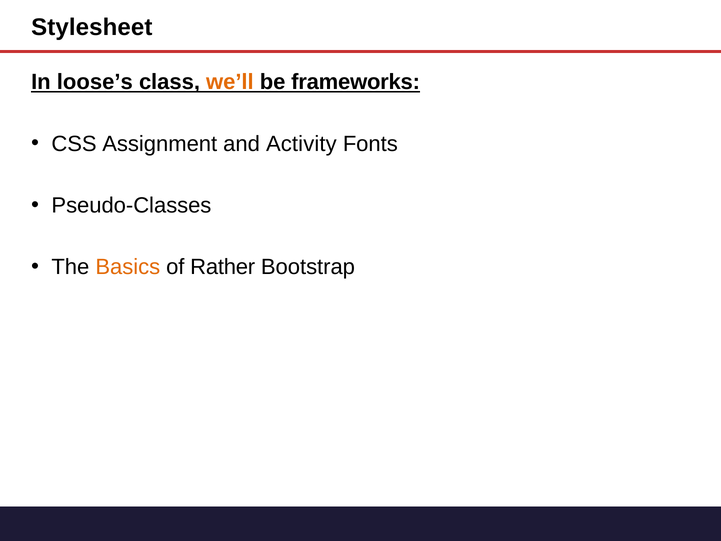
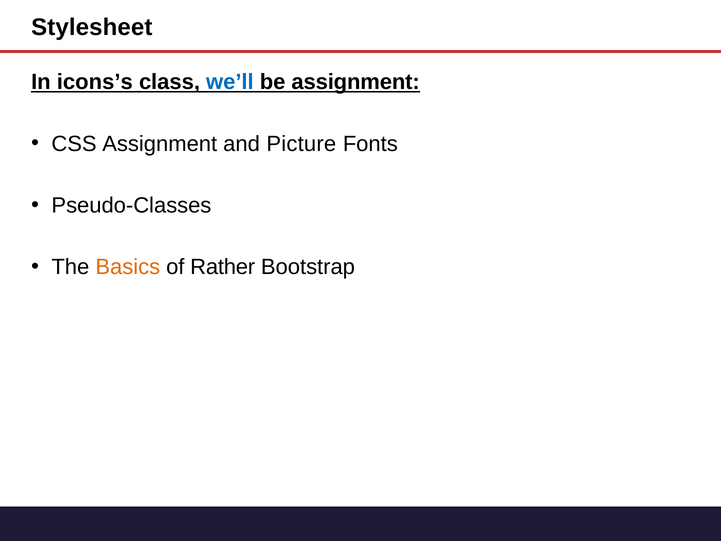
loose’s: loose’s -> icons’s (95, 82)
we’ll colour: orange -> blue (230, 82)
be frameworks: frameworks -> assignment (356, 82)
Activity: Activity -> Picture (301, 144)
